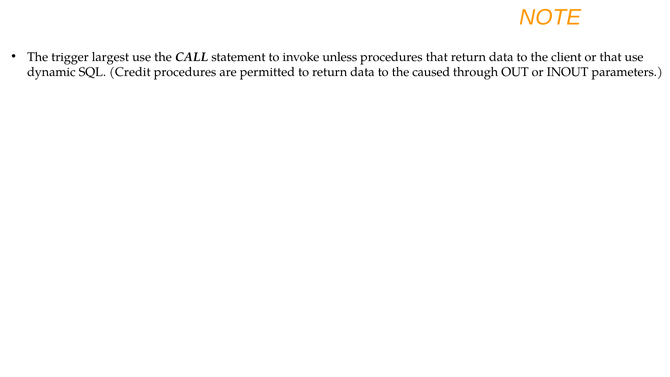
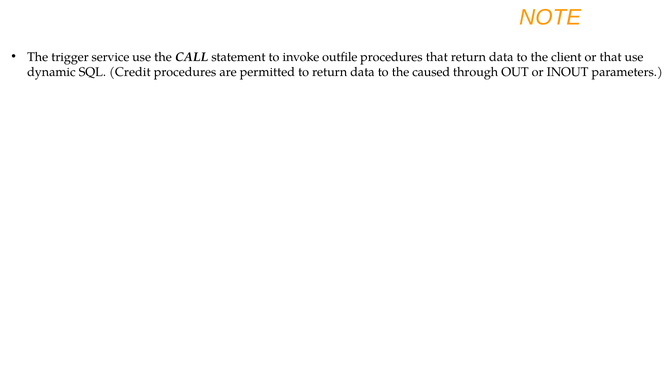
largest: largest -> service (110, 57)
unless: unless -> outfile (340, 57)
